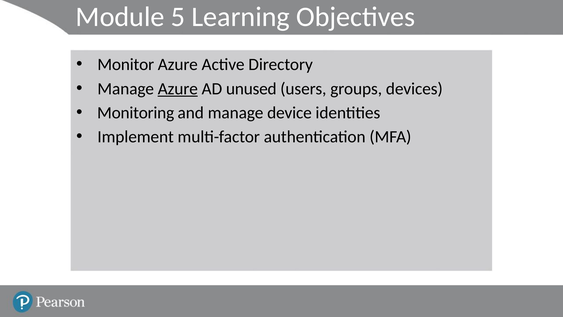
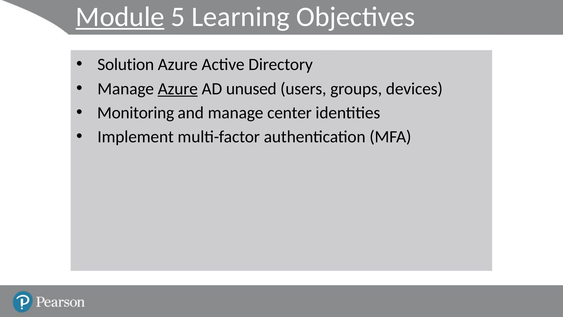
Module underline: none -> present (120, 17)
Monitor: Monitor -> Solution (126, 64)
device: device -> center (289, 113)
